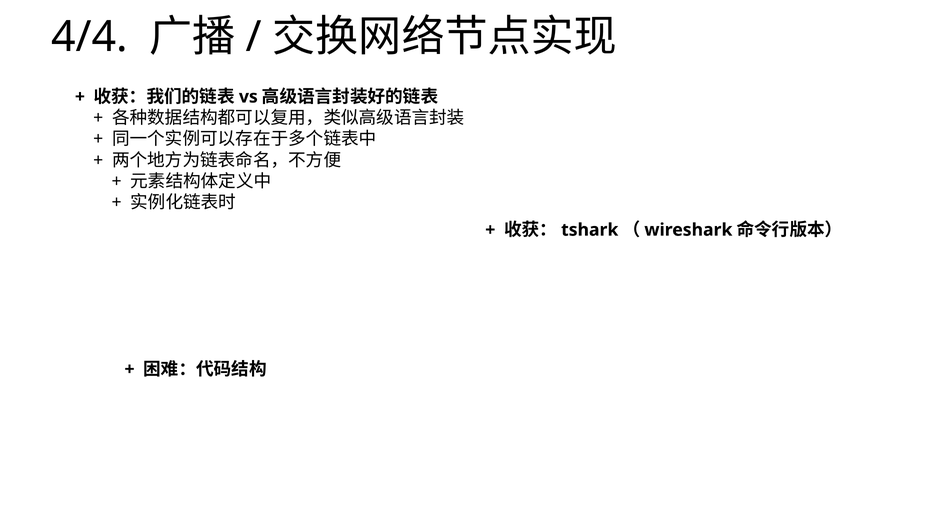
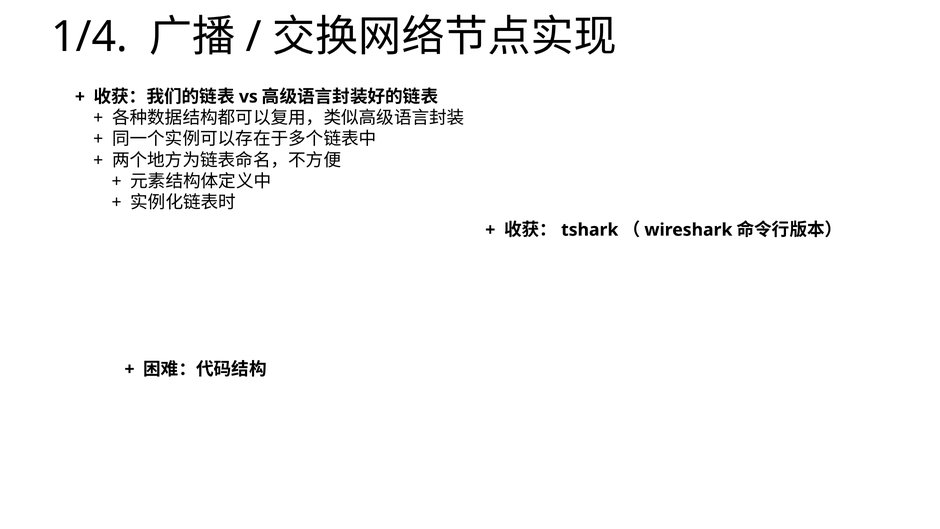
4/4: 4/4 -> 1/4 (89, 37)
